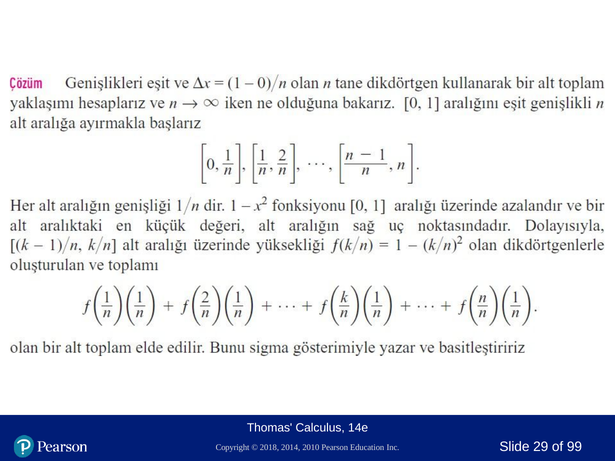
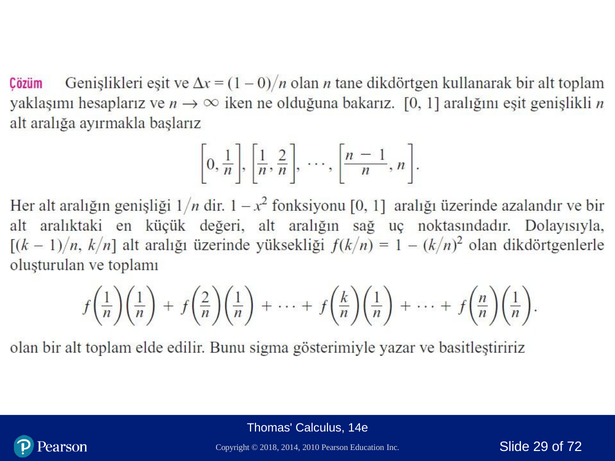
99: 99 -> 72 (574, 447)
